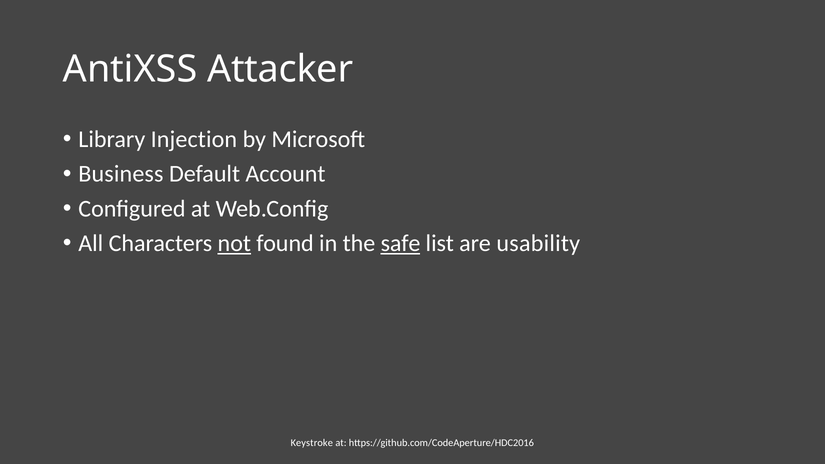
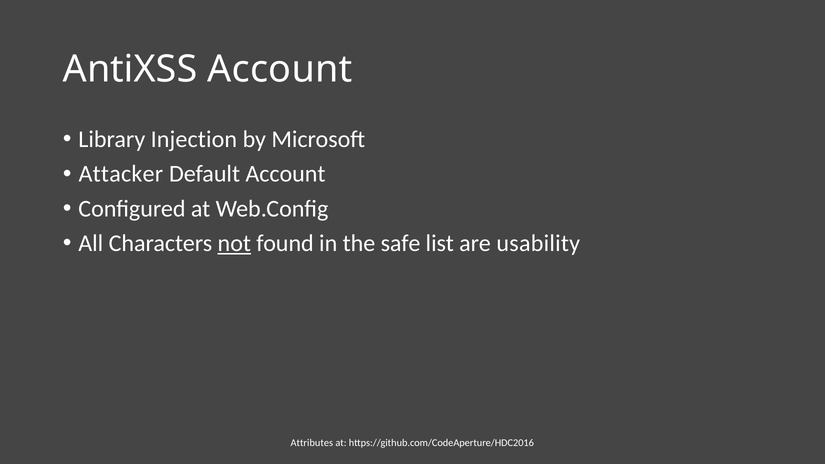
AntiXSS Attacker: Attacker -> Account (280, 69)
Business: Business -> Attacker (121, 174)
safe underline: present -> none (401, 243)
Keystroke: Keystroke -> Attributes (312, 443)
